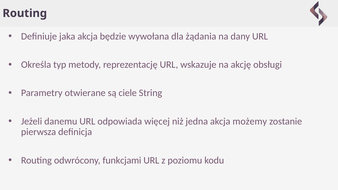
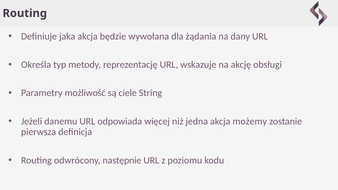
otwierane: otwierane -> możliwość (85, 93)
funkcjami: funkcjami -> następnie (122, 160)
